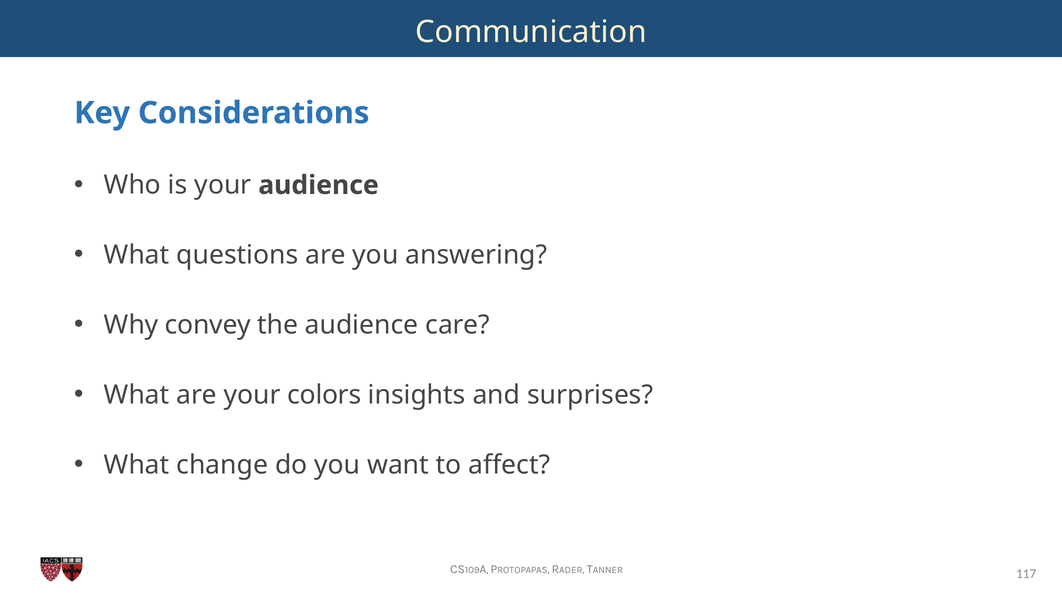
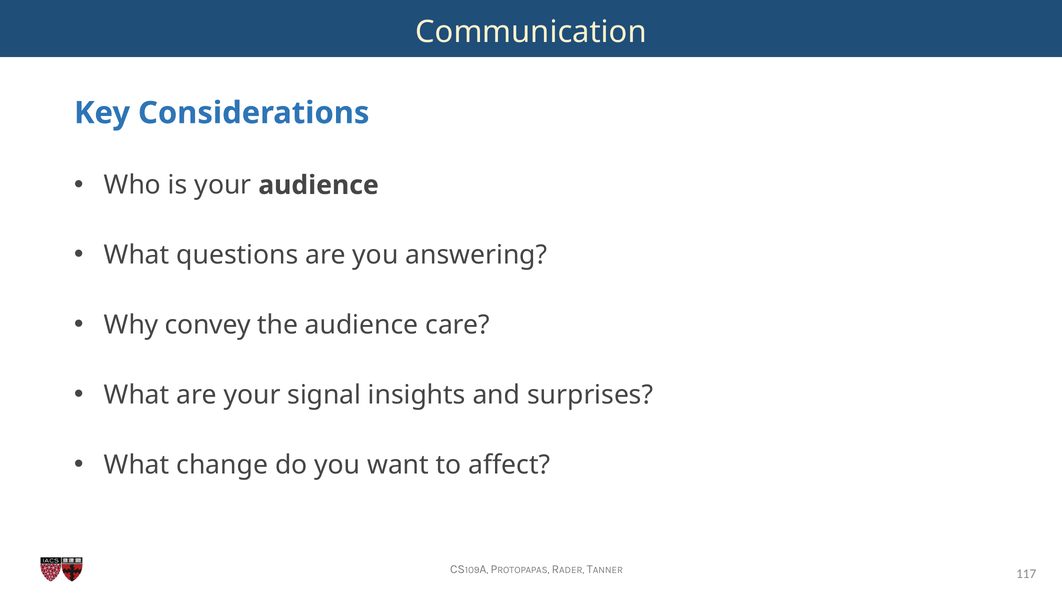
colors: colors -> signal (324, 395)
